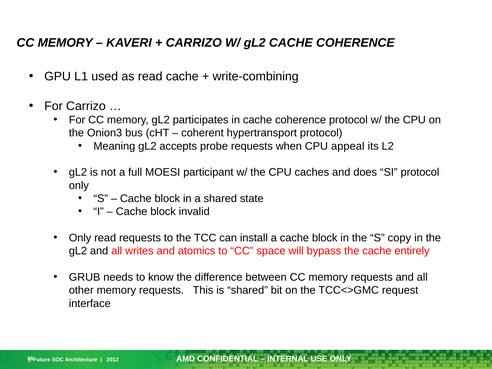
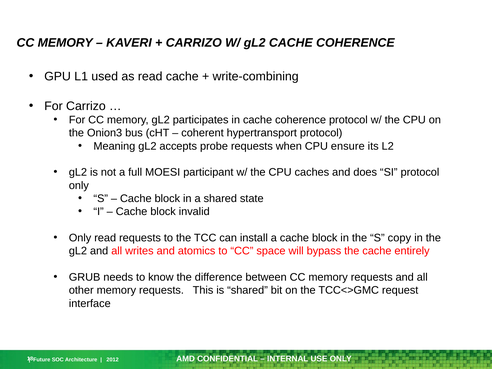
appeal: appeal -> ensure (348, 146)
